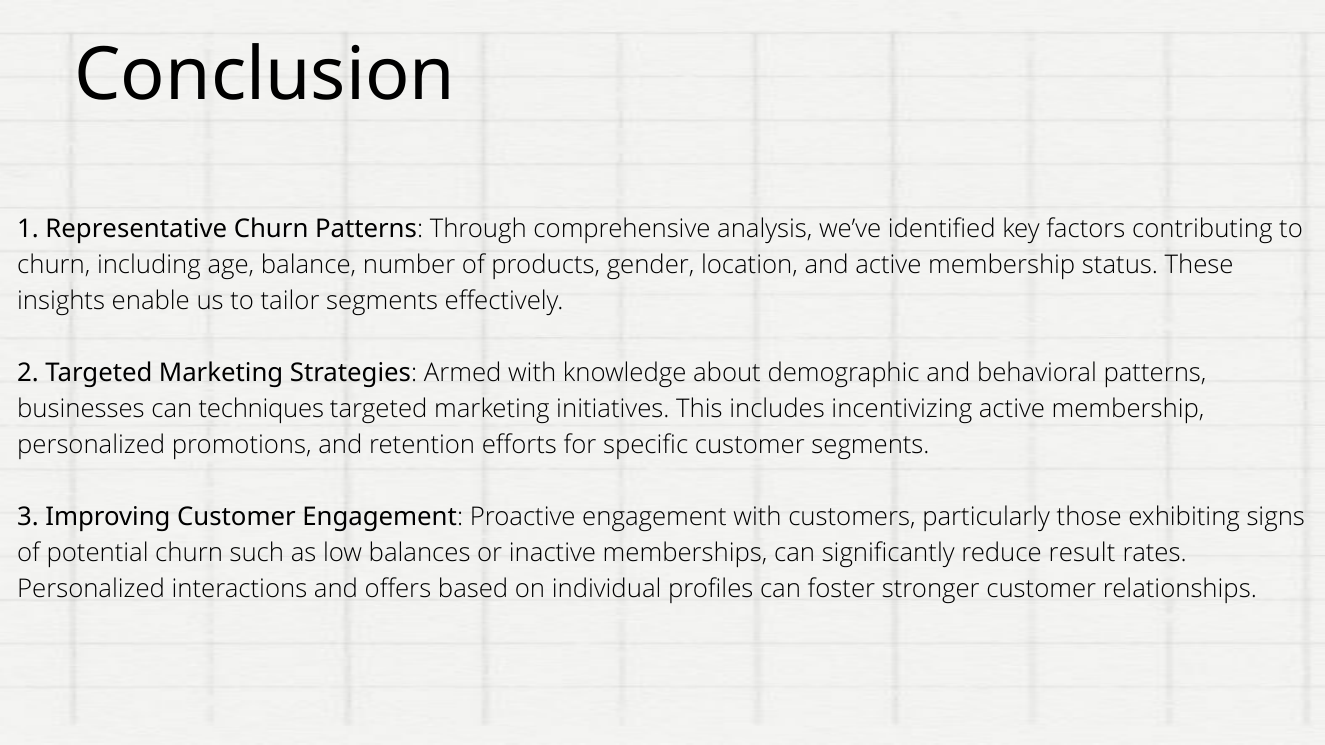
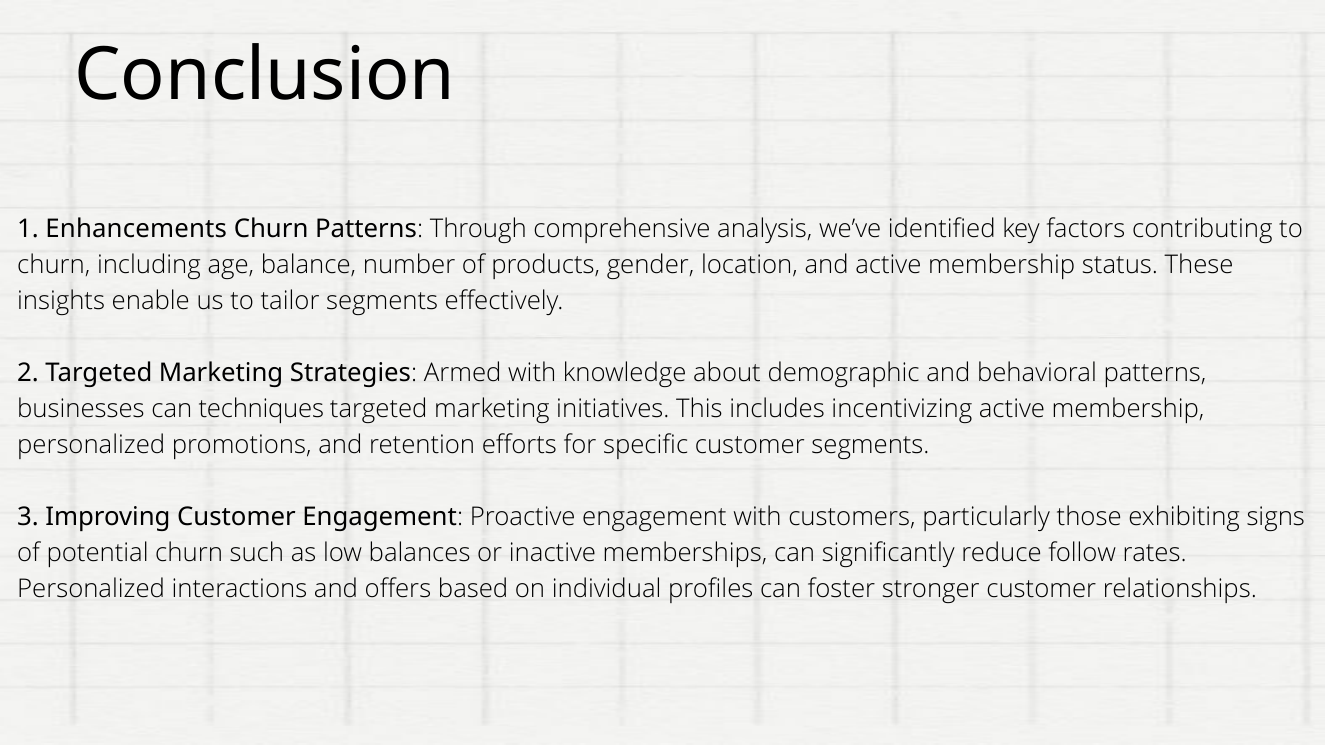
Representative: Representative -> Enhancements (136, 229)
result: result -> follow (1082, 553)
